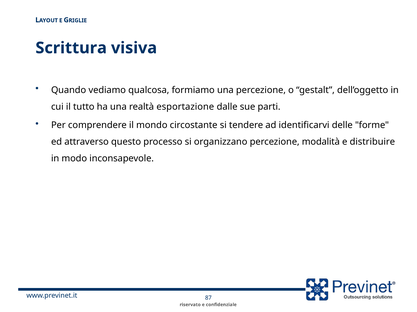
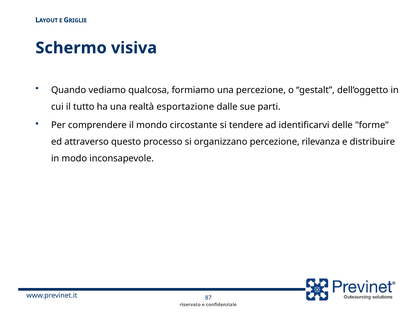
Scrittura: Scrittura -> Schermo (71, 48)
modalità: modalità -> rilevanza (321, 142)
